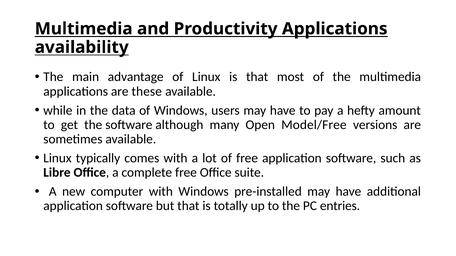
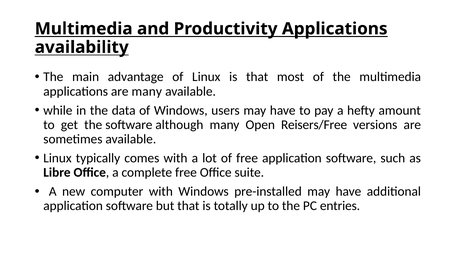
are these: these -> many (147, 91)
Model/Free: Model/Free -> Reisers/Free (314, 125)
